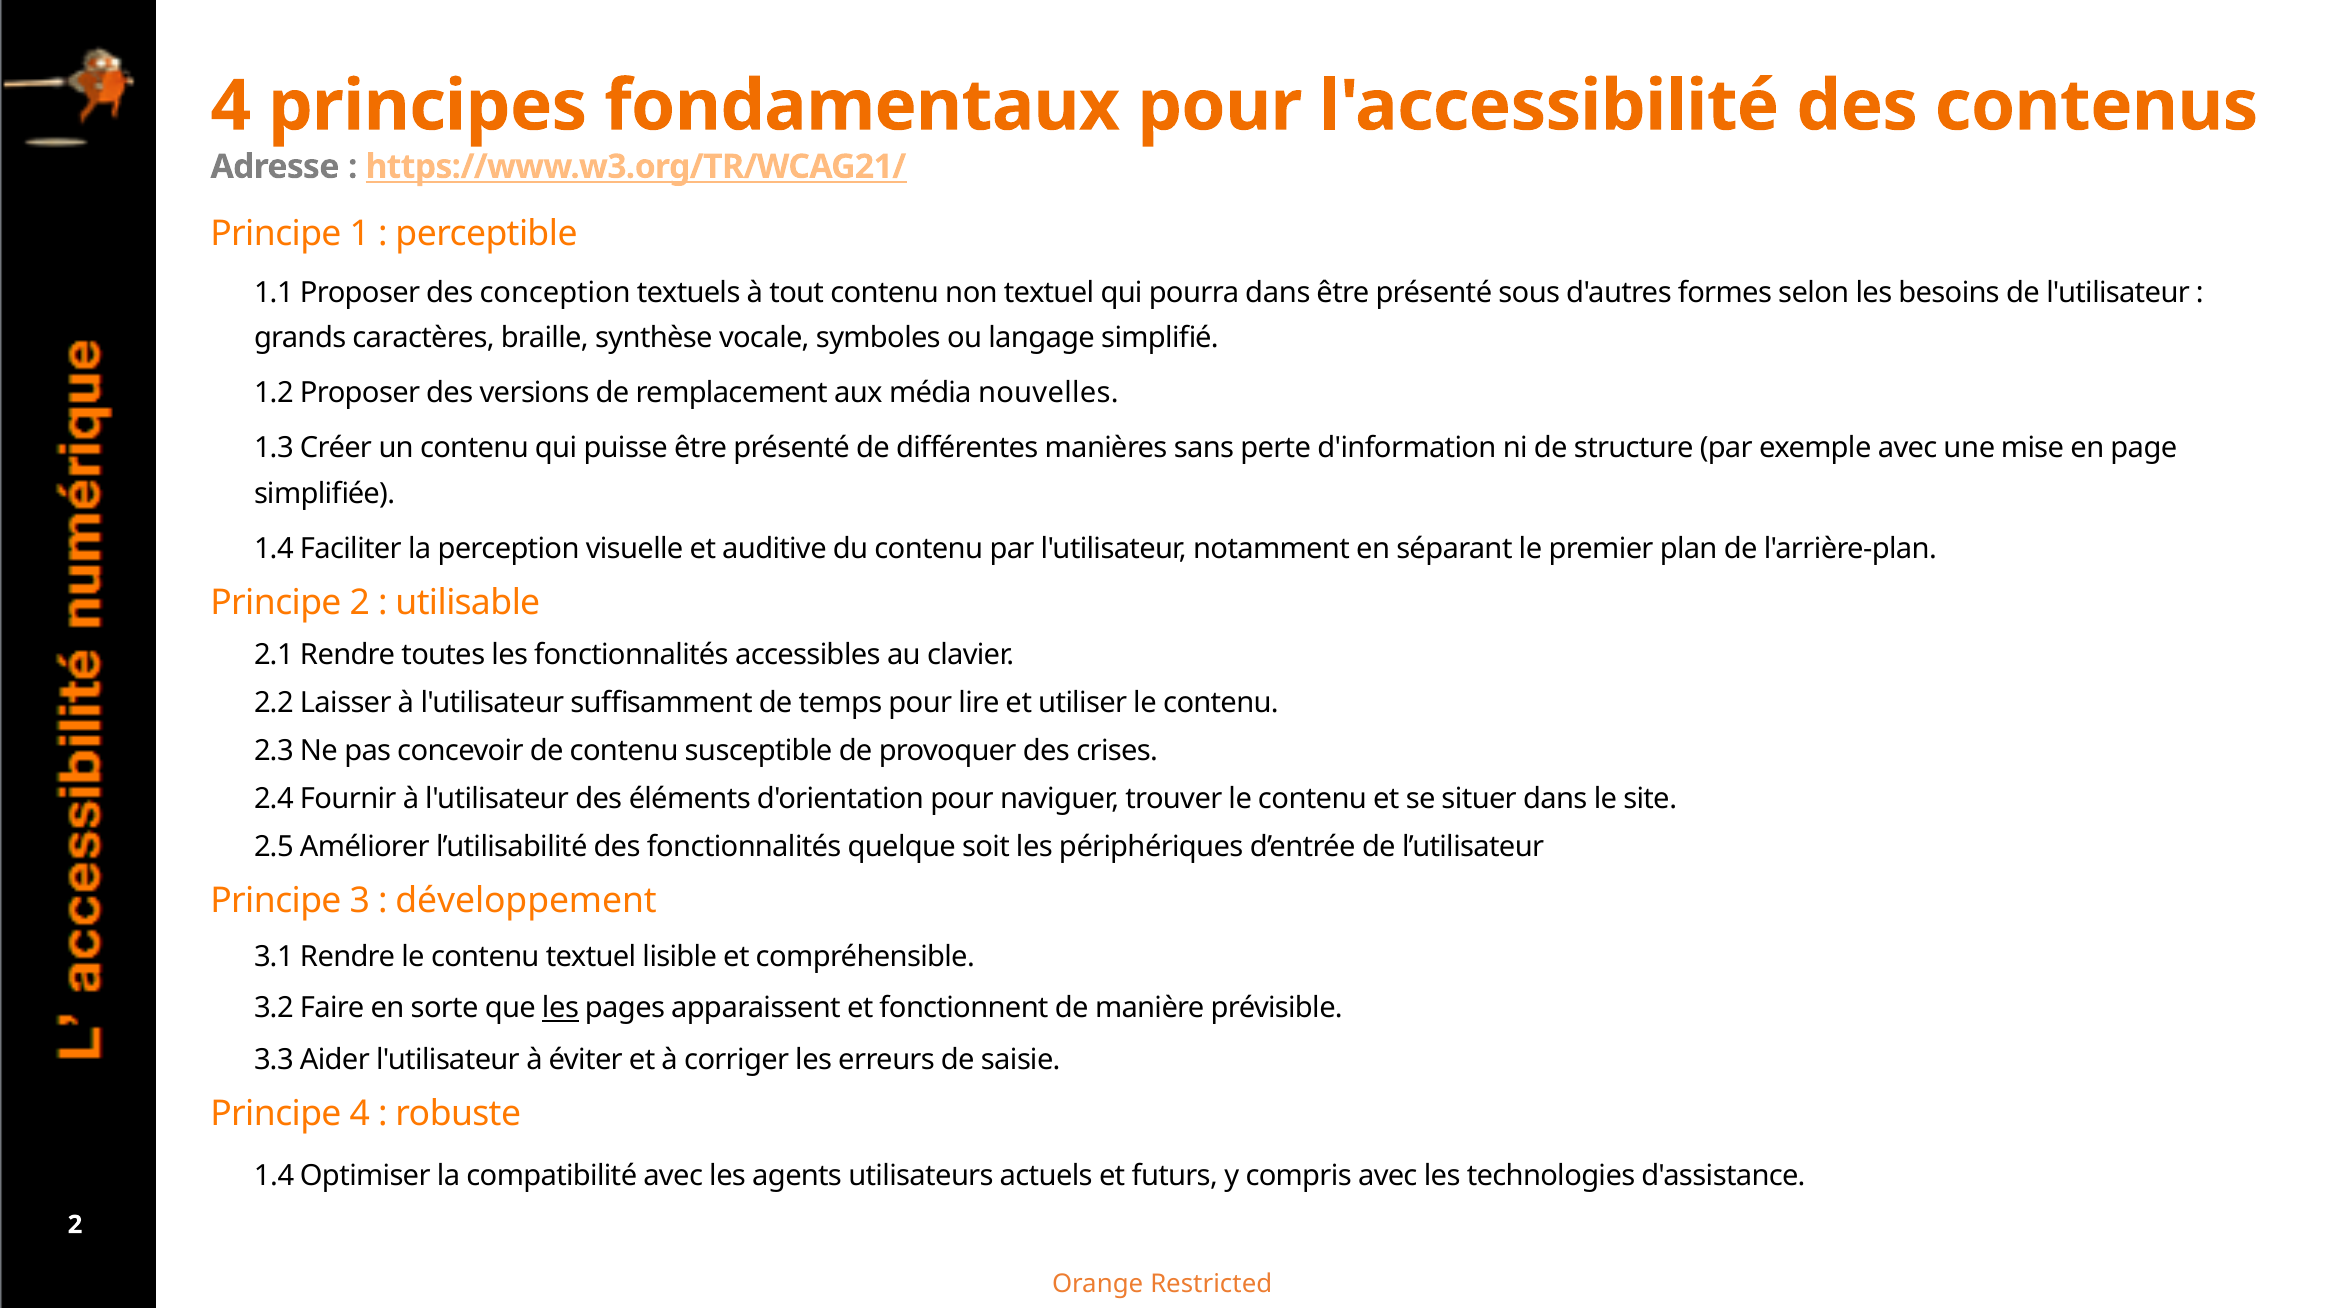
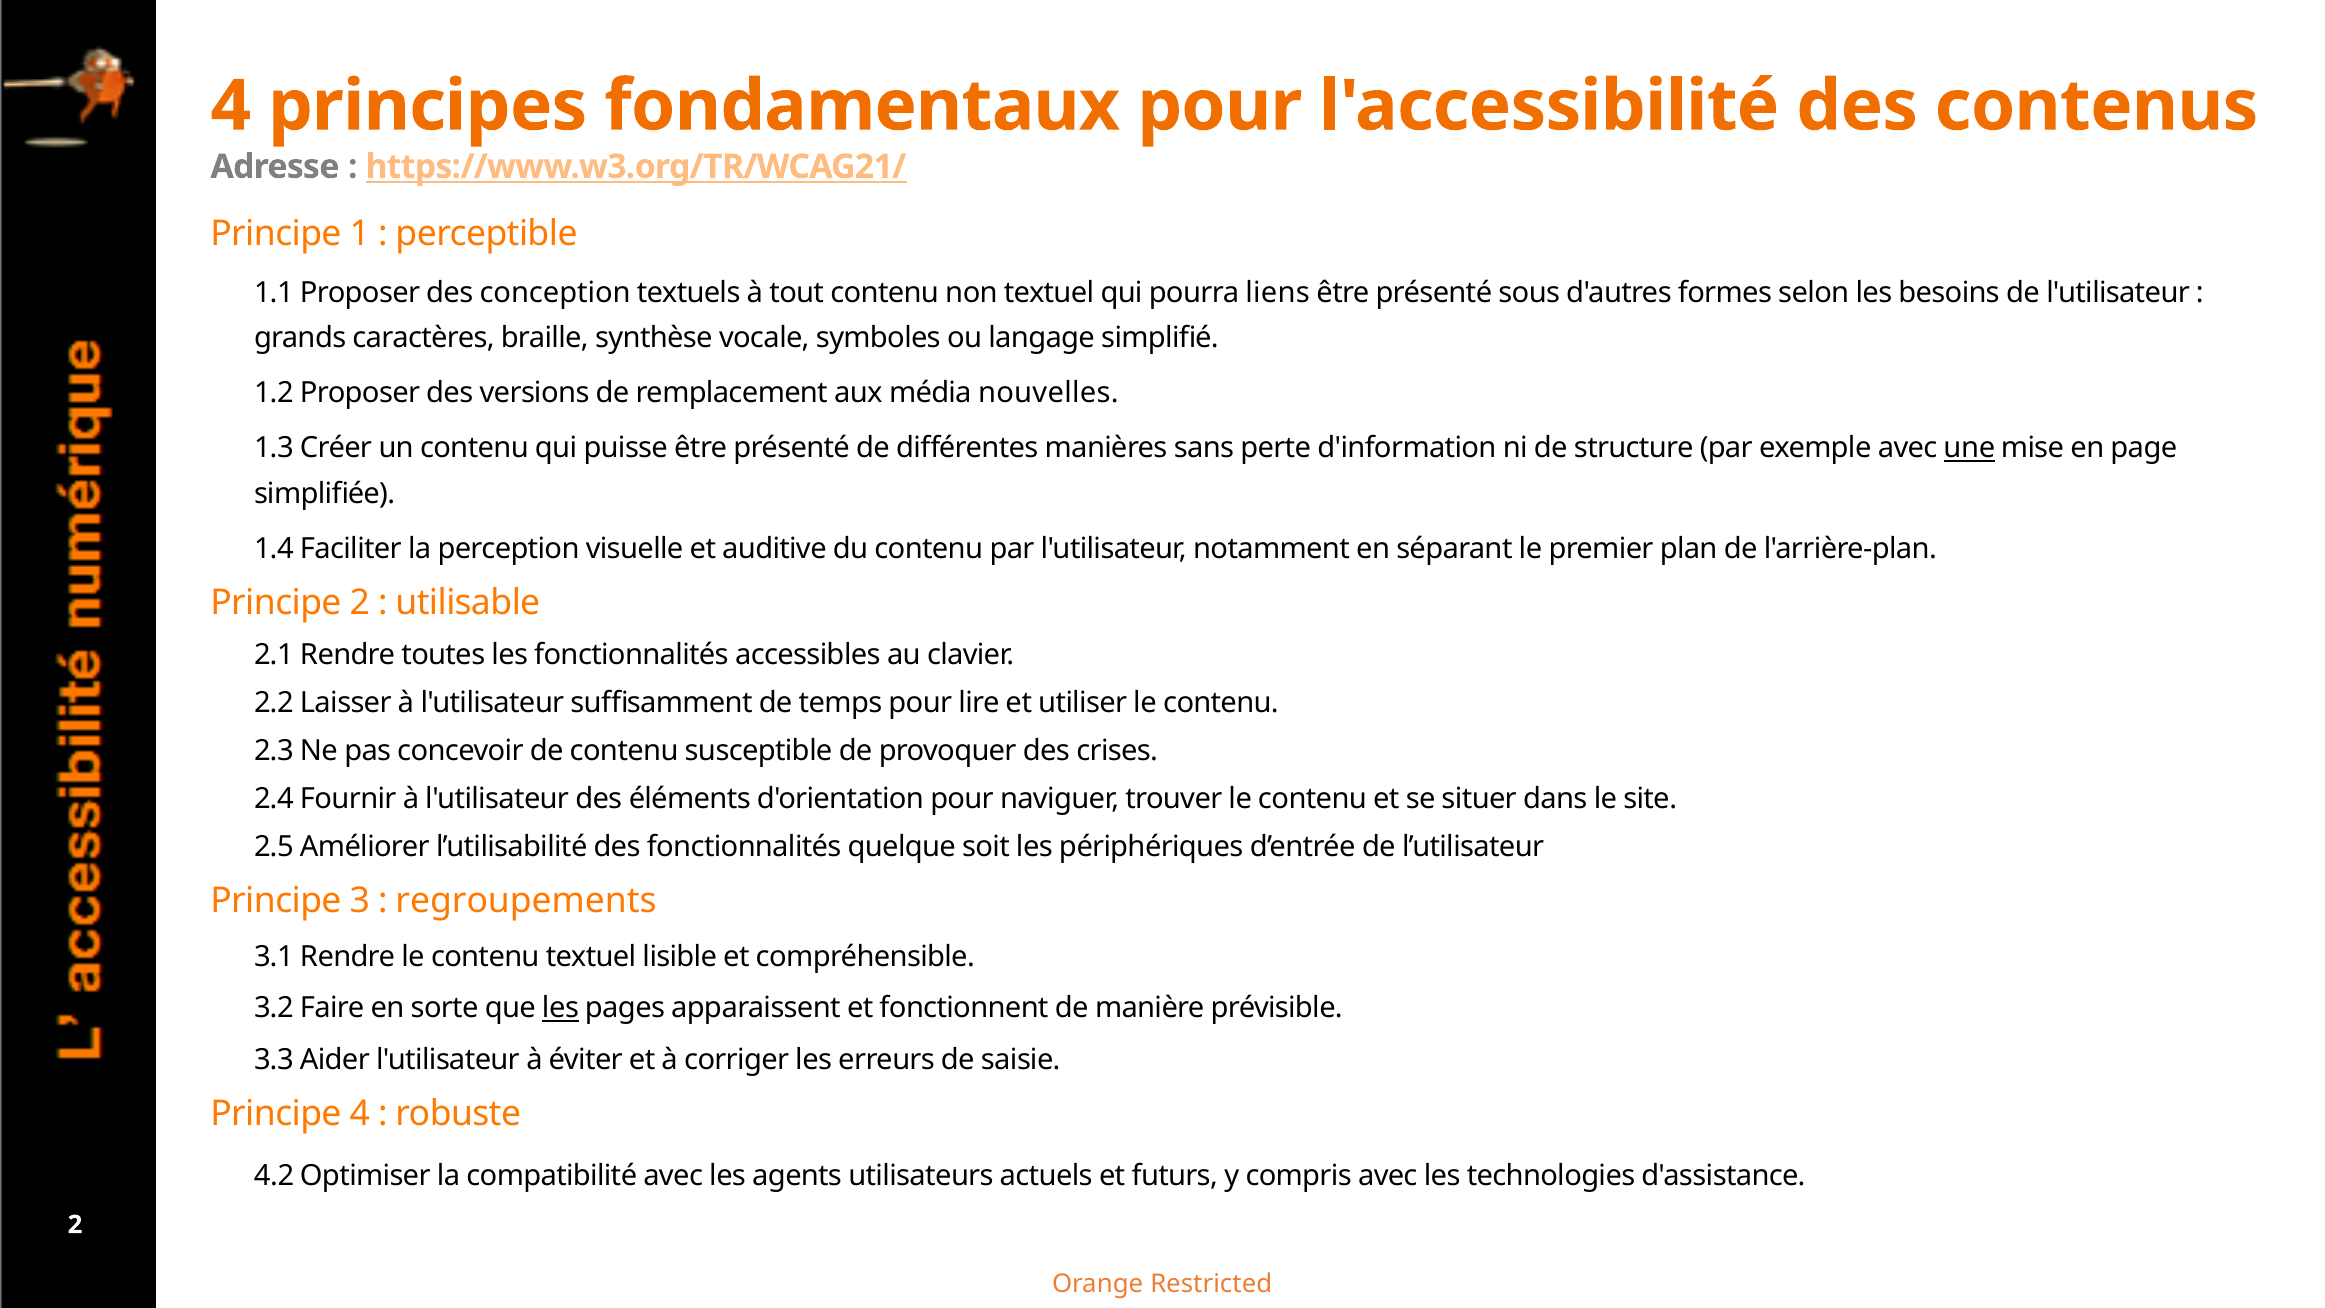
pourra dans: dans -> liens (1278, 292)
une underline: none -> present (1969, 448)
développement: développement -> regroupements (526, 901)
1.4: 1.4 -> 4.2 (274, 1176)
